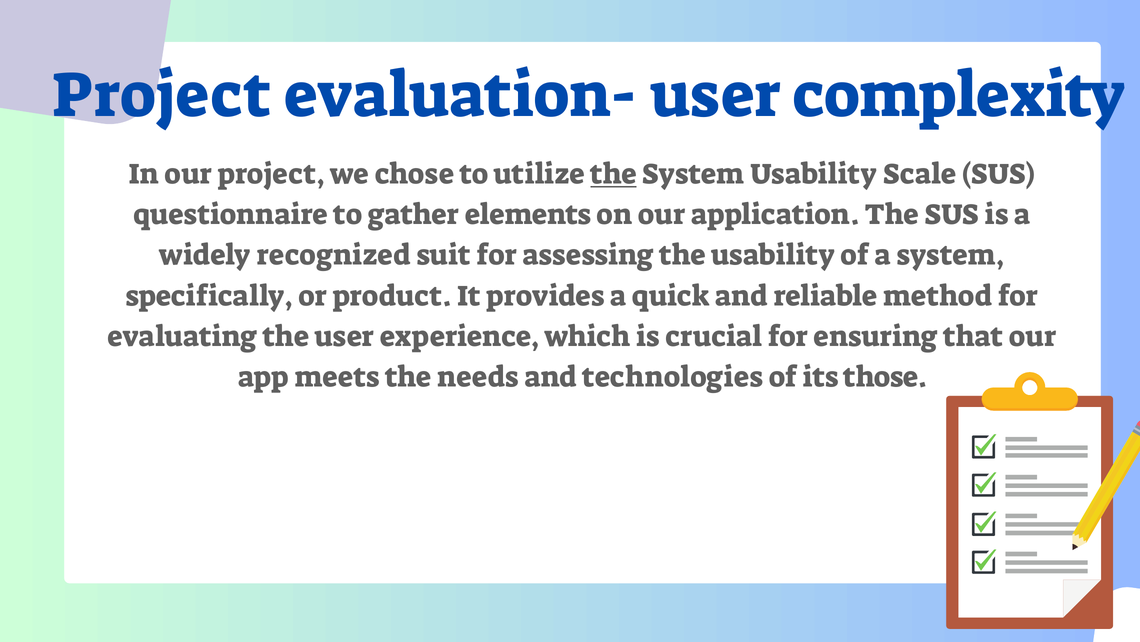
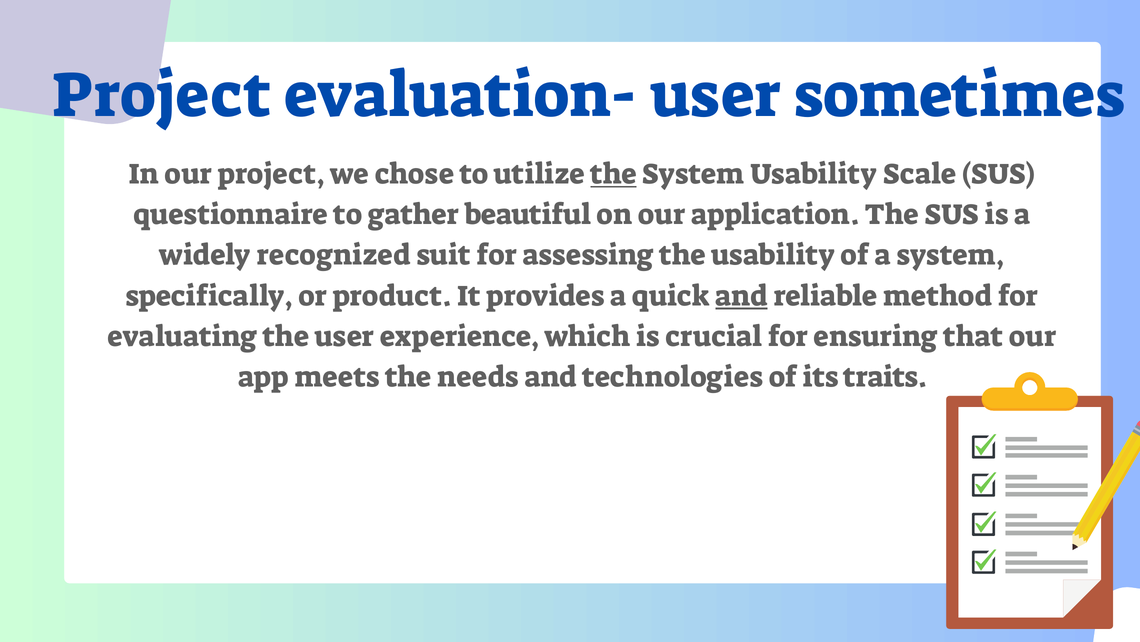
complexity: complexity -> sometimes (960, 95)
elements: elements -> beautiful (528, 215)
and underline: none -> present (742, 296)
those: those -> traits (885, 377)
